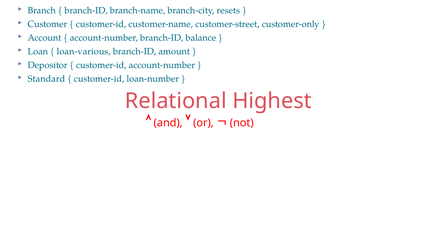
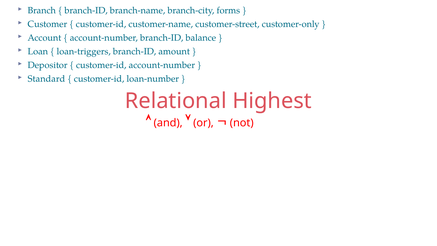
resets: resets -> forms (228, 10)
loan-various: loan-various -> loan-triggers (84, 51)
